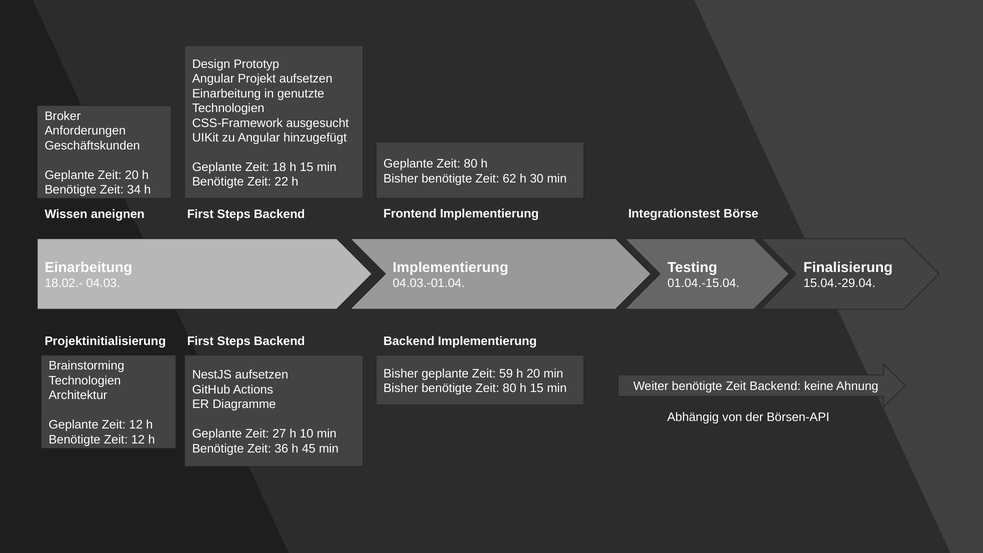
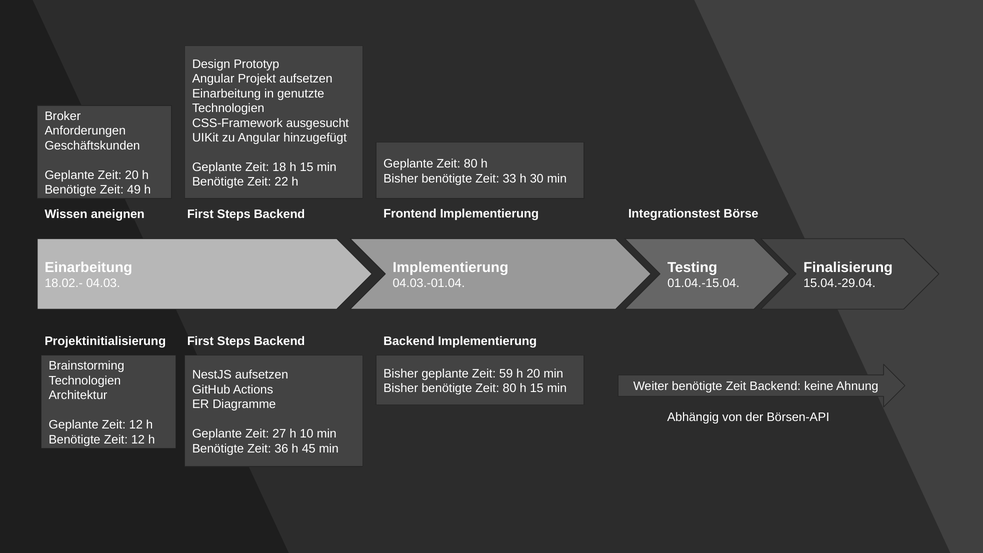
62: 62 -> 33 (509, 179)
34: 34 -> 49 (134, 190)
